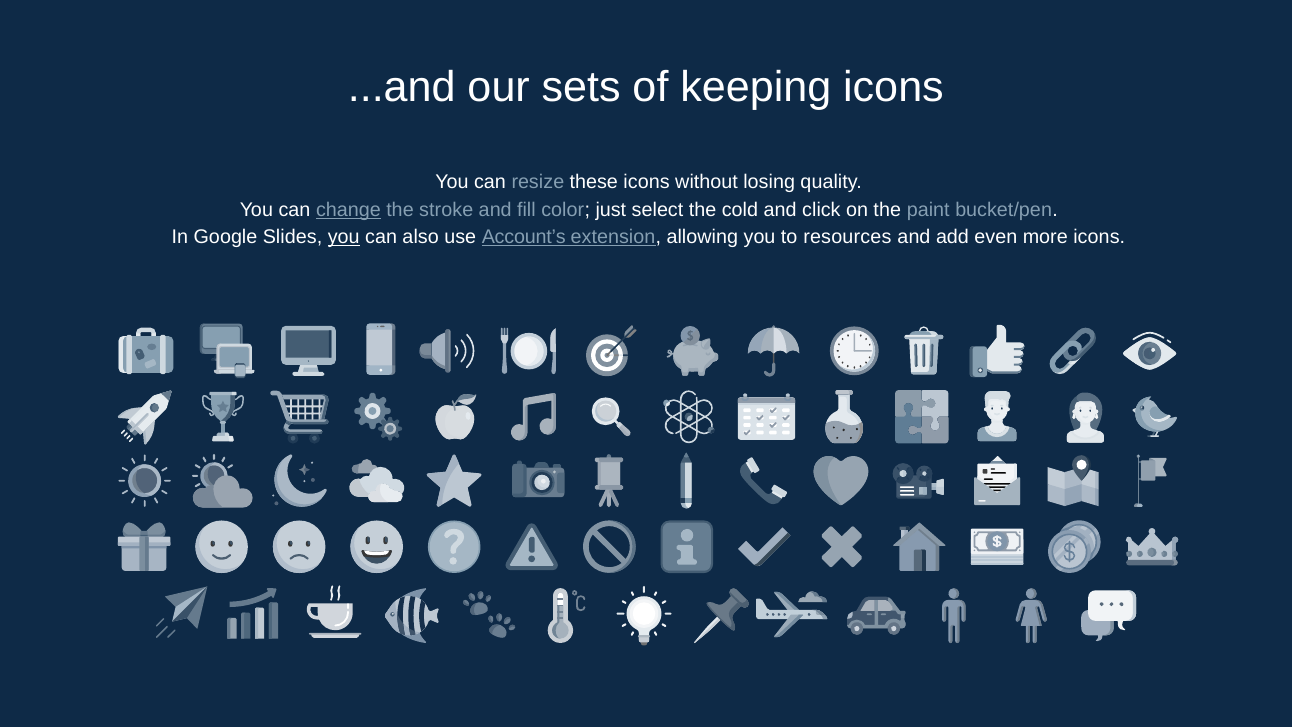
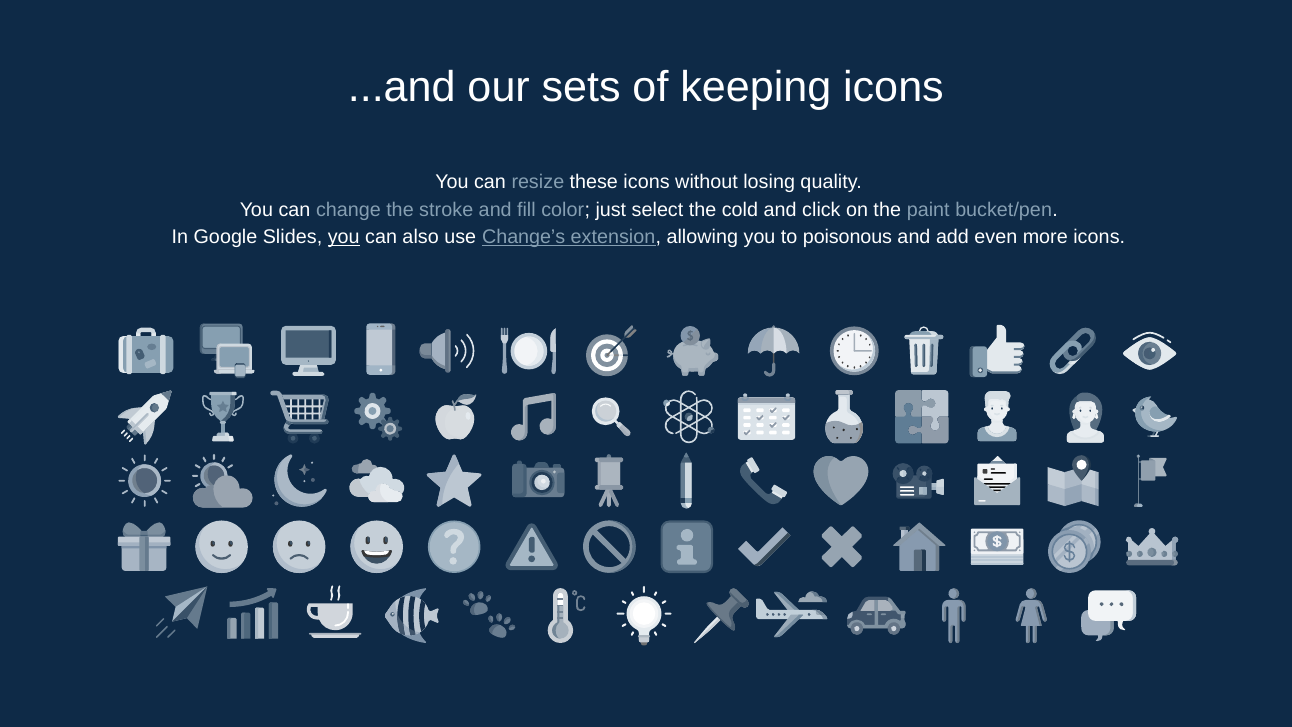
change underline: present -> none (348, 210)
Account’s: Account’s -> Change’s (524, 237)
resources: resources -> poisonous (848, 237)
